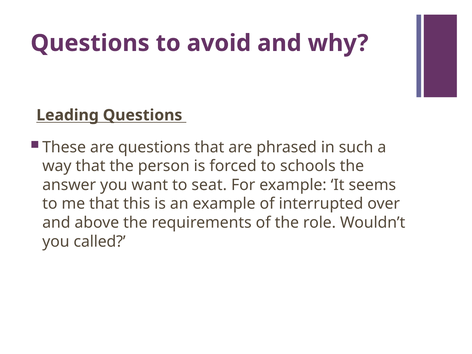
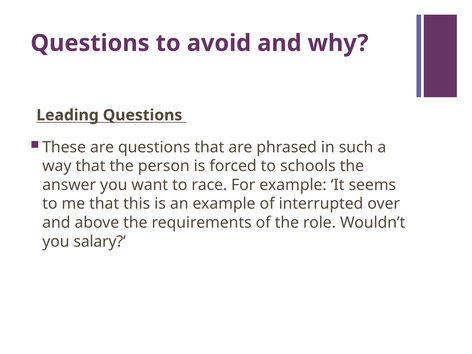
seat: seat -> race (209, 185)
called: called -> salary (100, 242)
